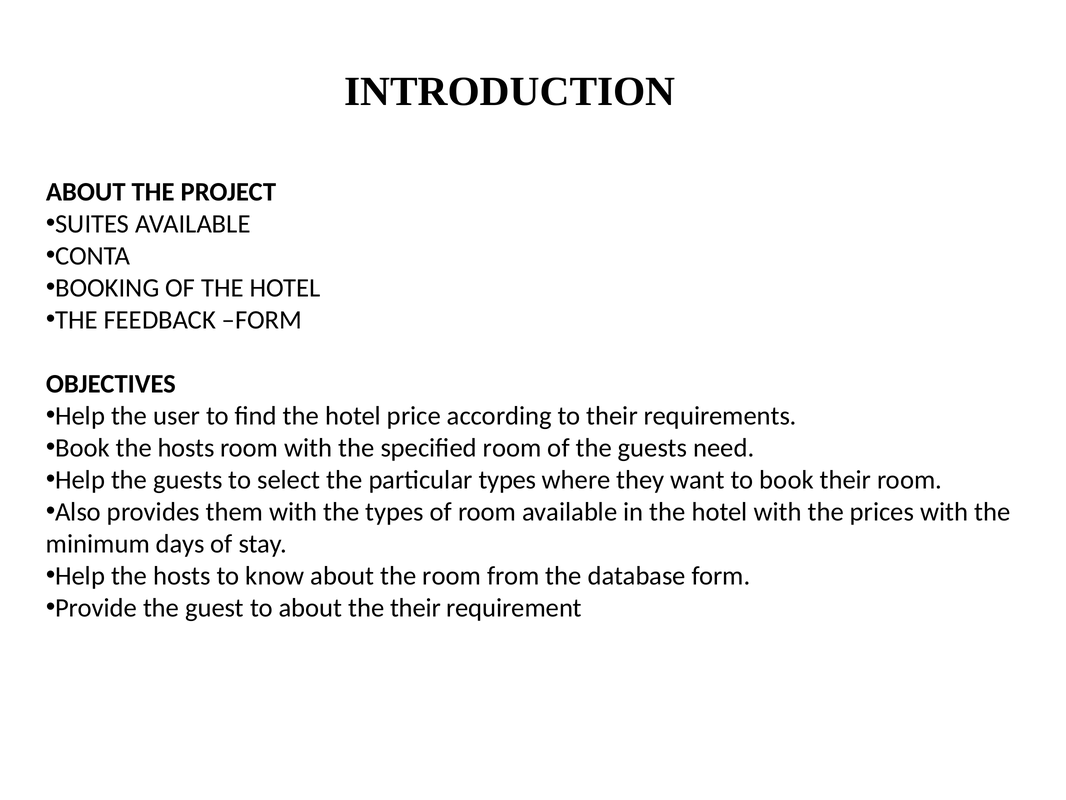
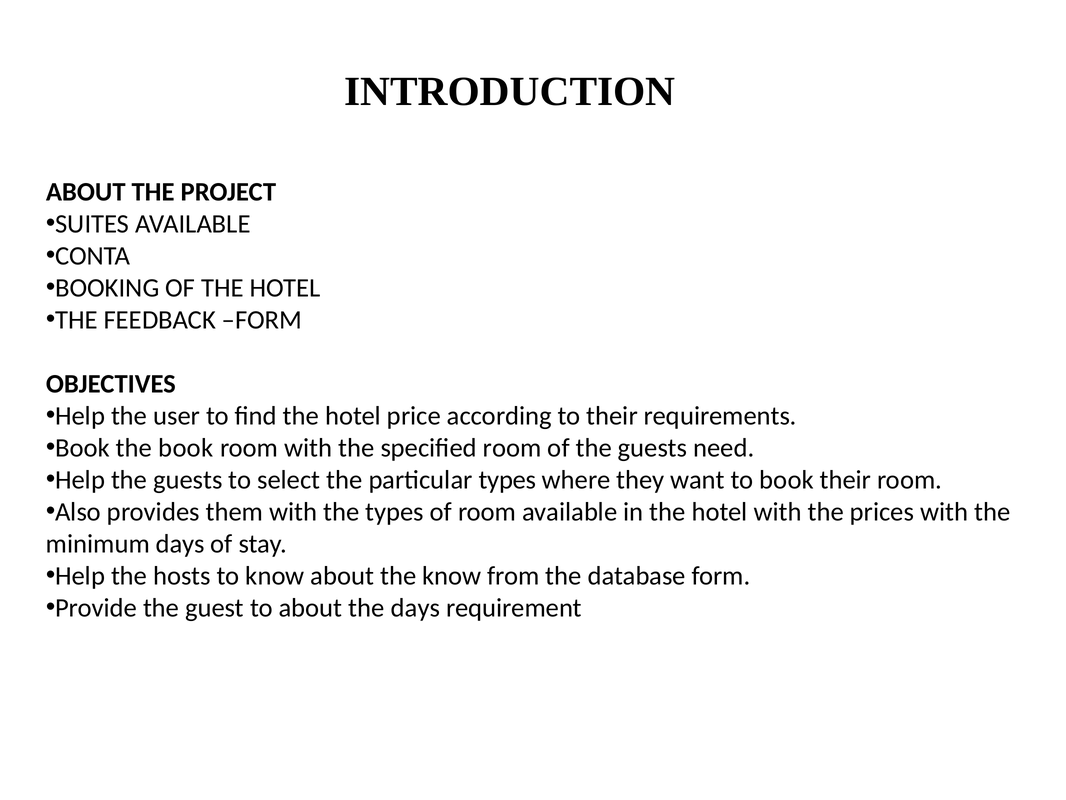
Book the hosts: hosts -> book (186, 448)
the room: room -> know (452, 576)
the their: their -> days (415, 608)
